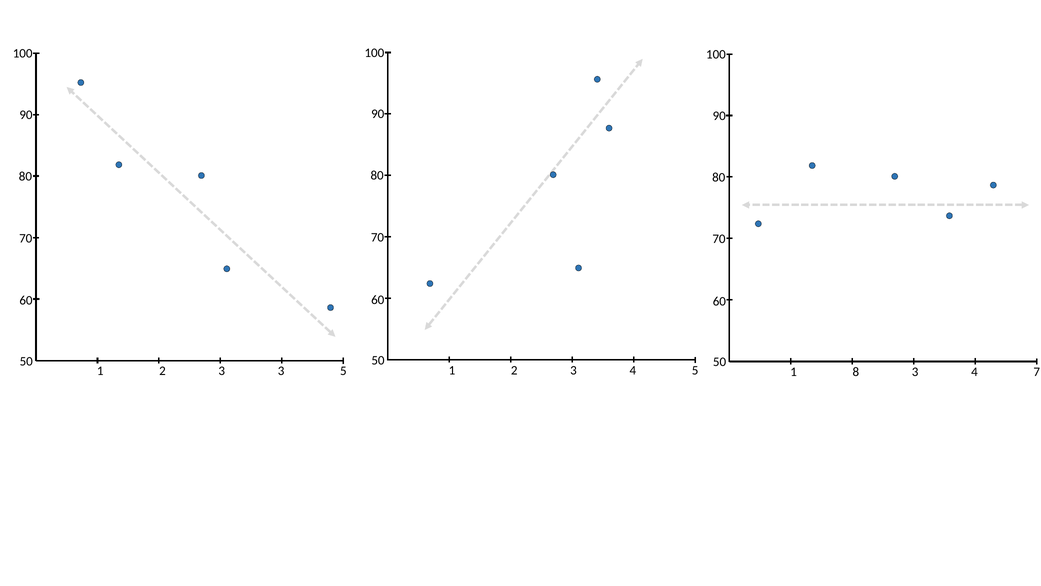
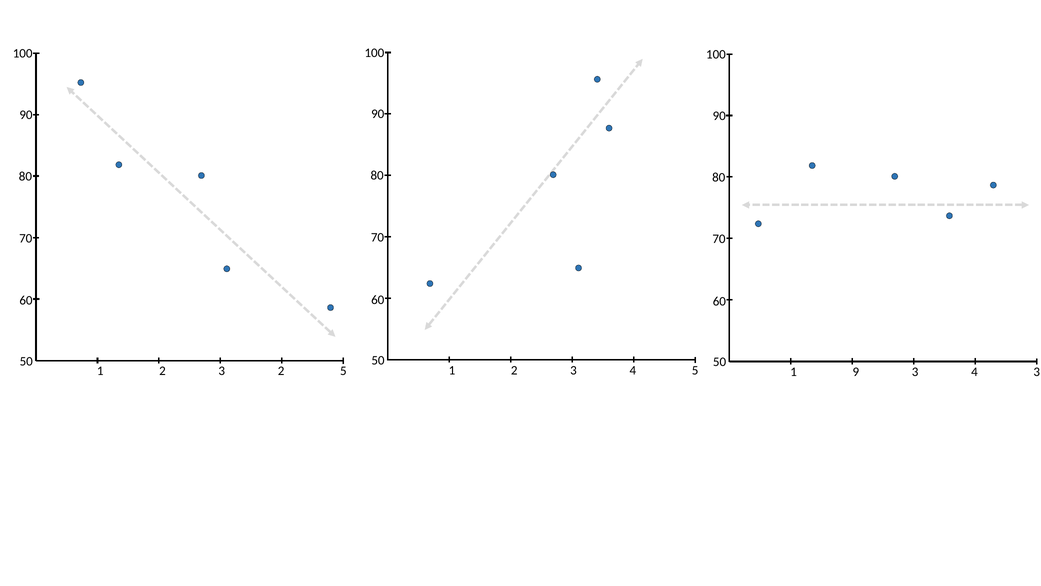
3 3: 3 -> 2 (281, 371)
8: 8 -> 9 (856, 372)
4 7: 7 -> 3 (1037, 372)
